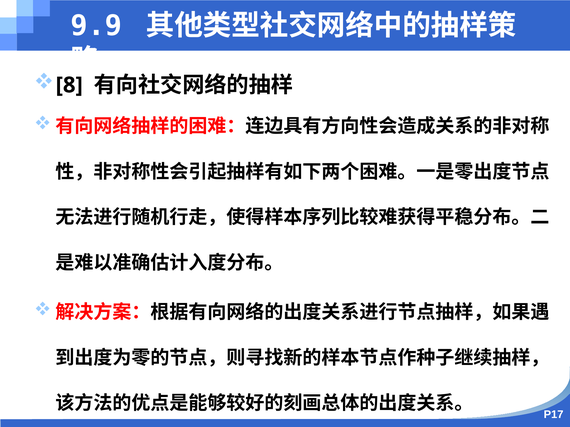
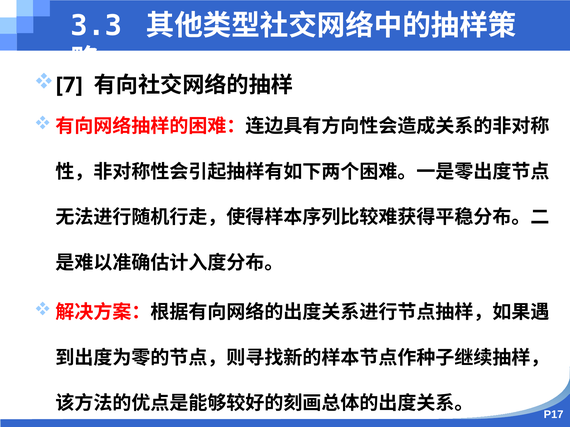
9.9: 9.9 -> 3.3 (96, 26)
8: 8 -> 7 (69, 85)
